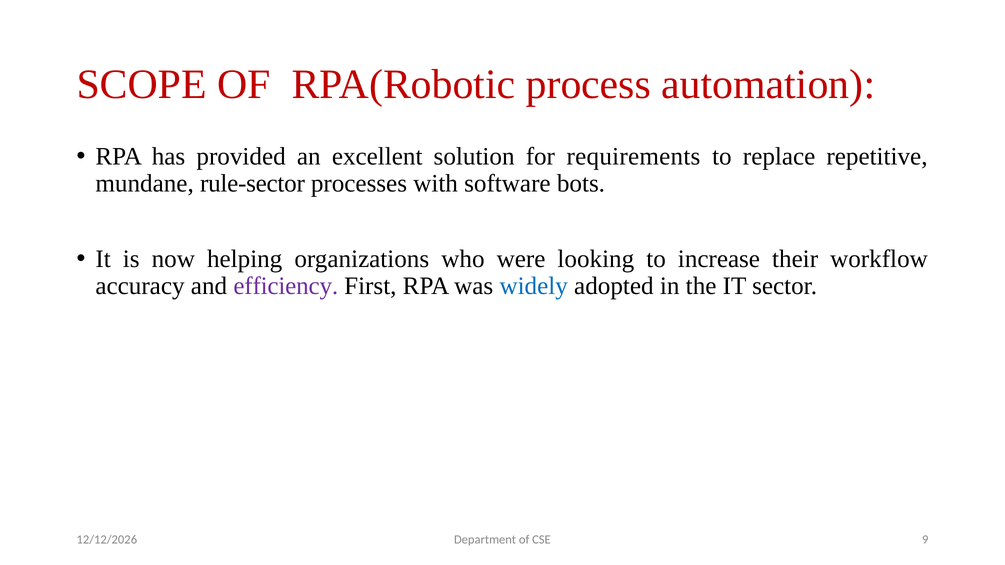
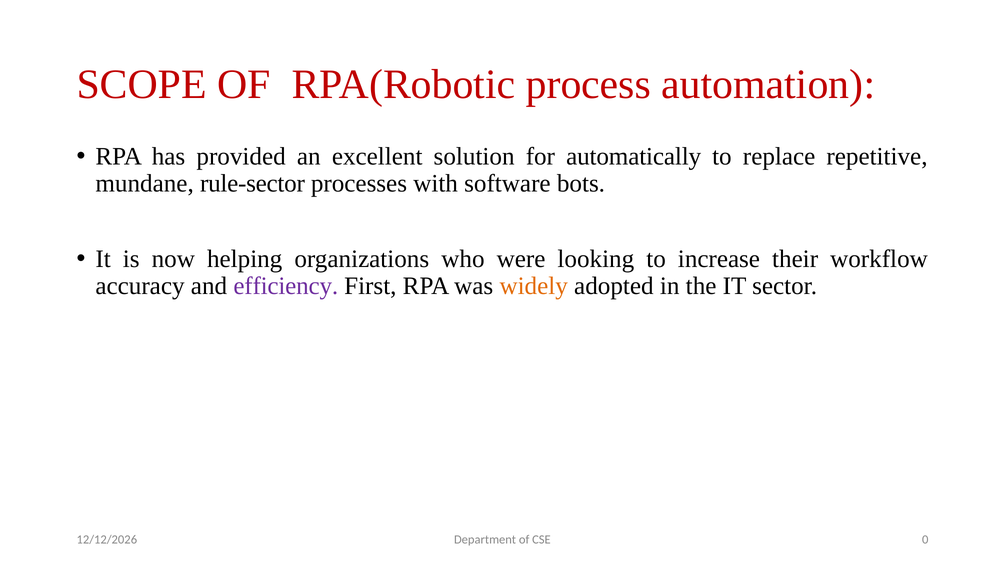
requirements: requirements -> automatically (634, 157)
widely colour: blue -> orange (534, 286)
9: 9 -> 0 (925, 540)
